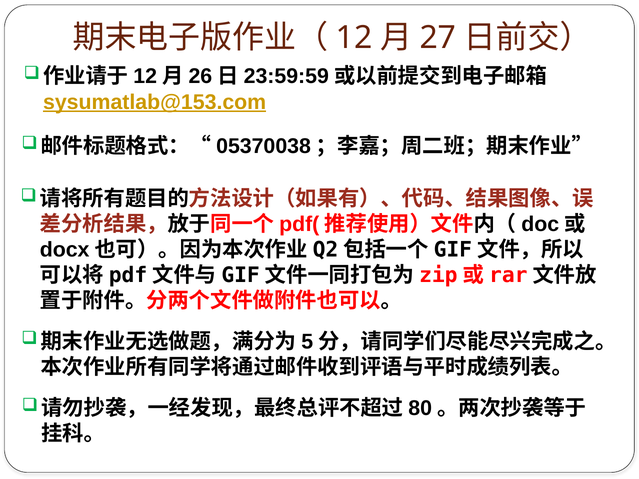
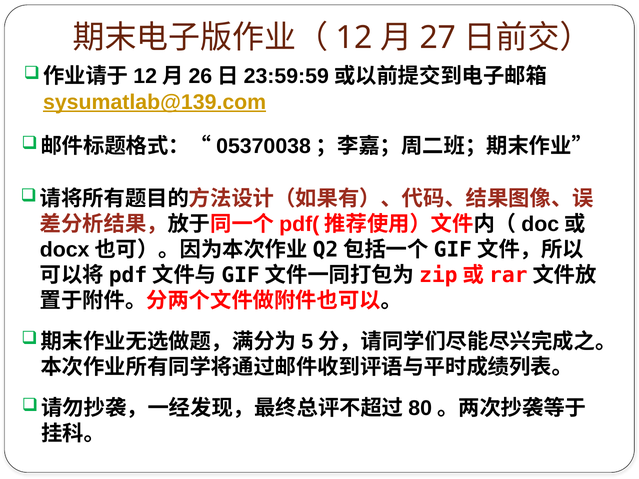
sysumatlab@153.com: sysumatlab@153.com -> sysumatlab@139.com (155, 102)
